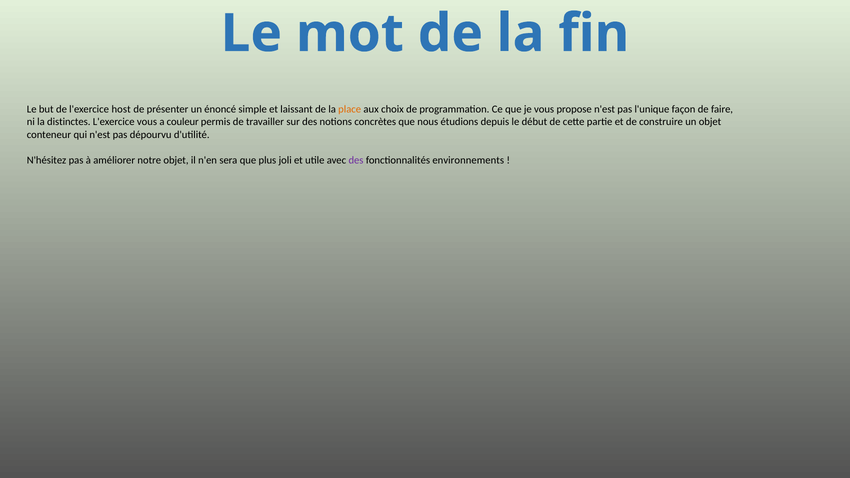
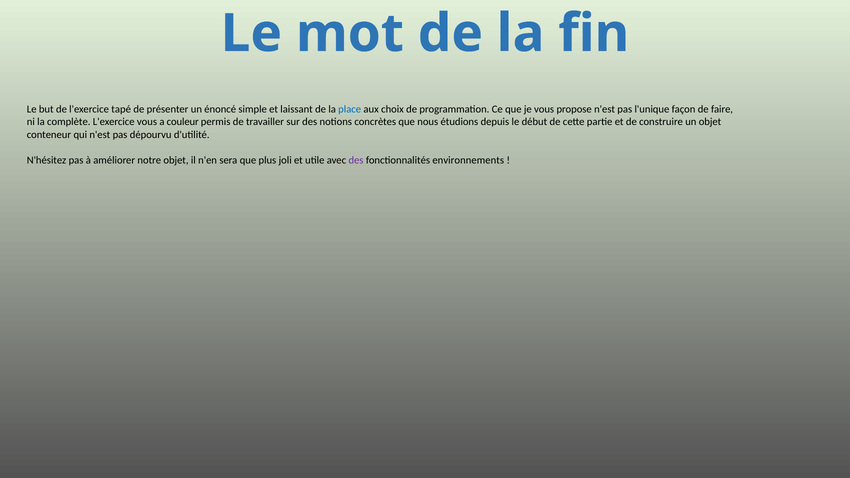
host: host -> tapé (121, 109)
place colour: orange -> blue (350, 109)
distinctes: distinctes -> complète (69, 122)
